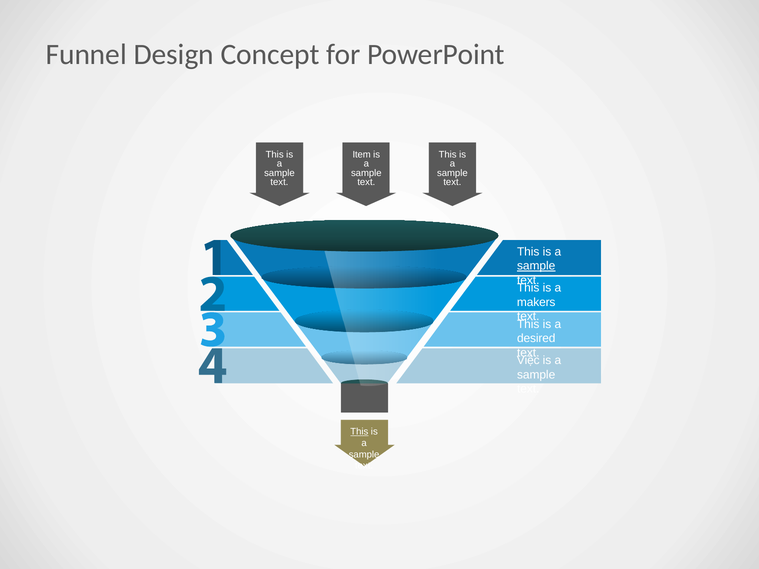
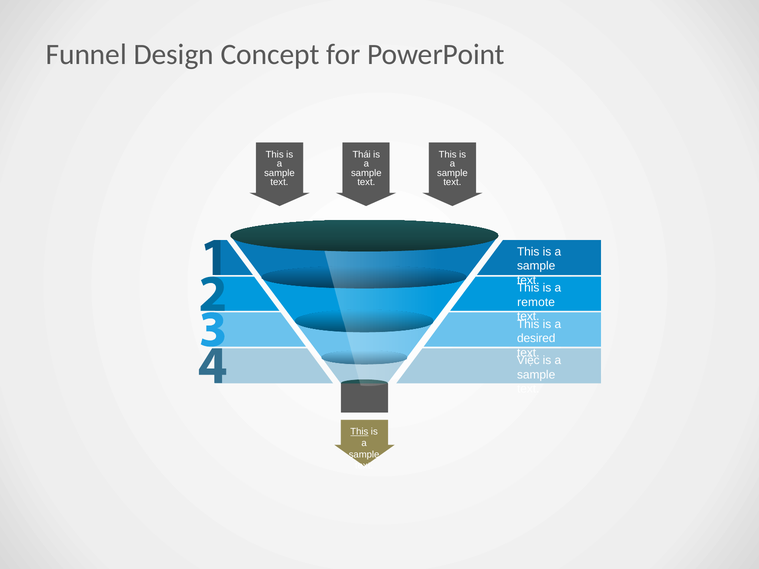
Item: Item -> Thái (362, 155)
sample underline: present -> none (536, 266)
makers: makers -> remote (536, 302)
